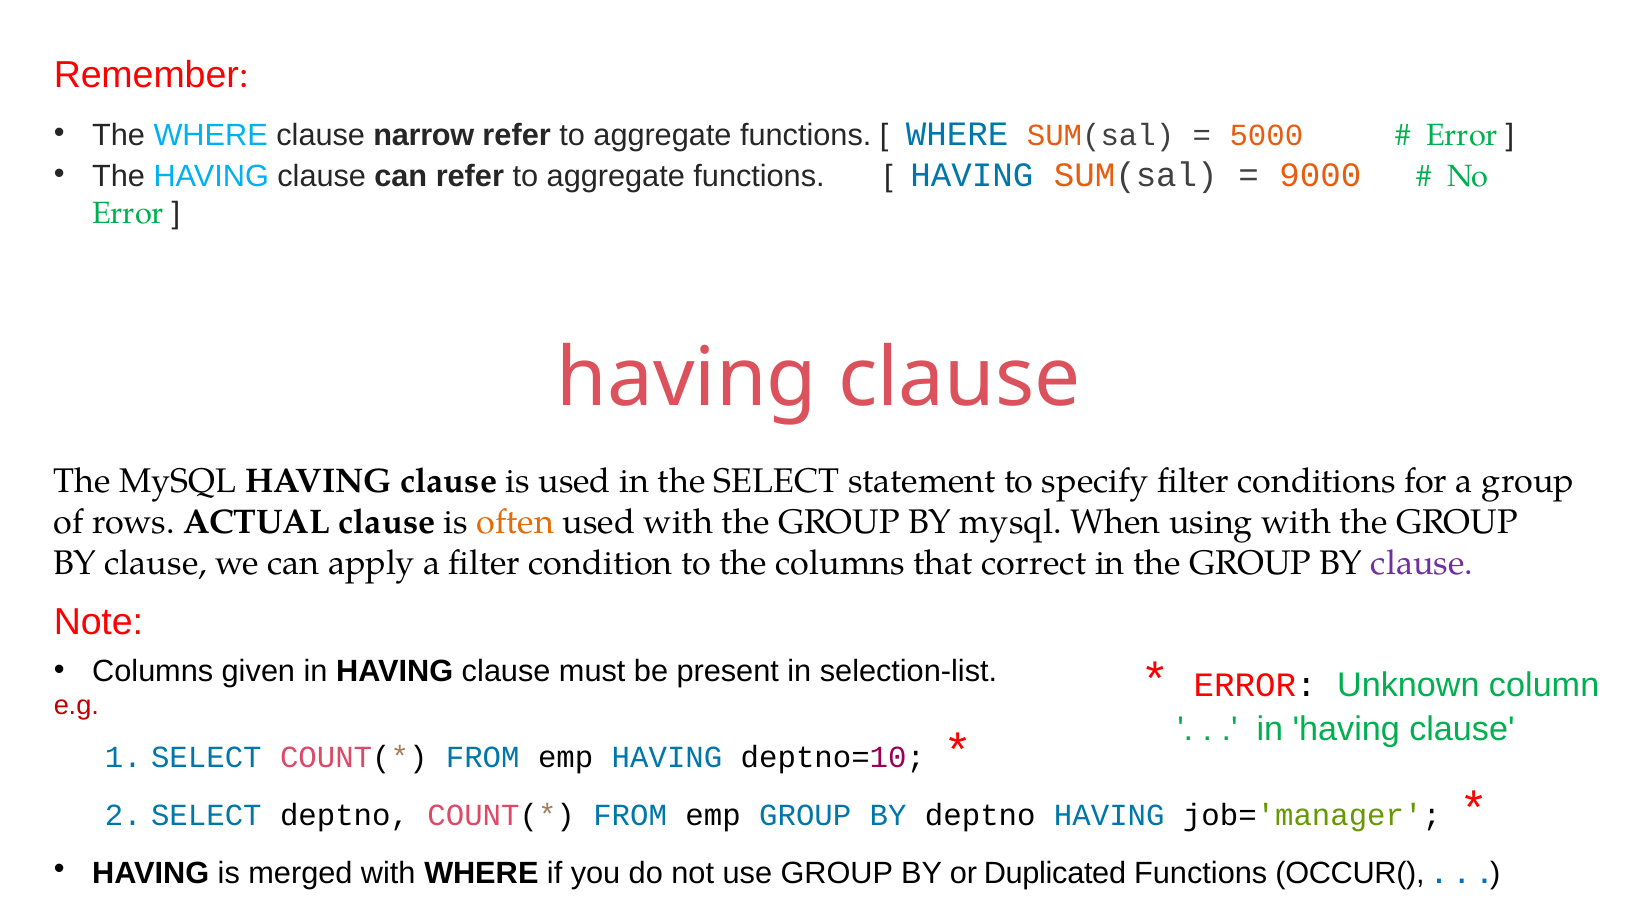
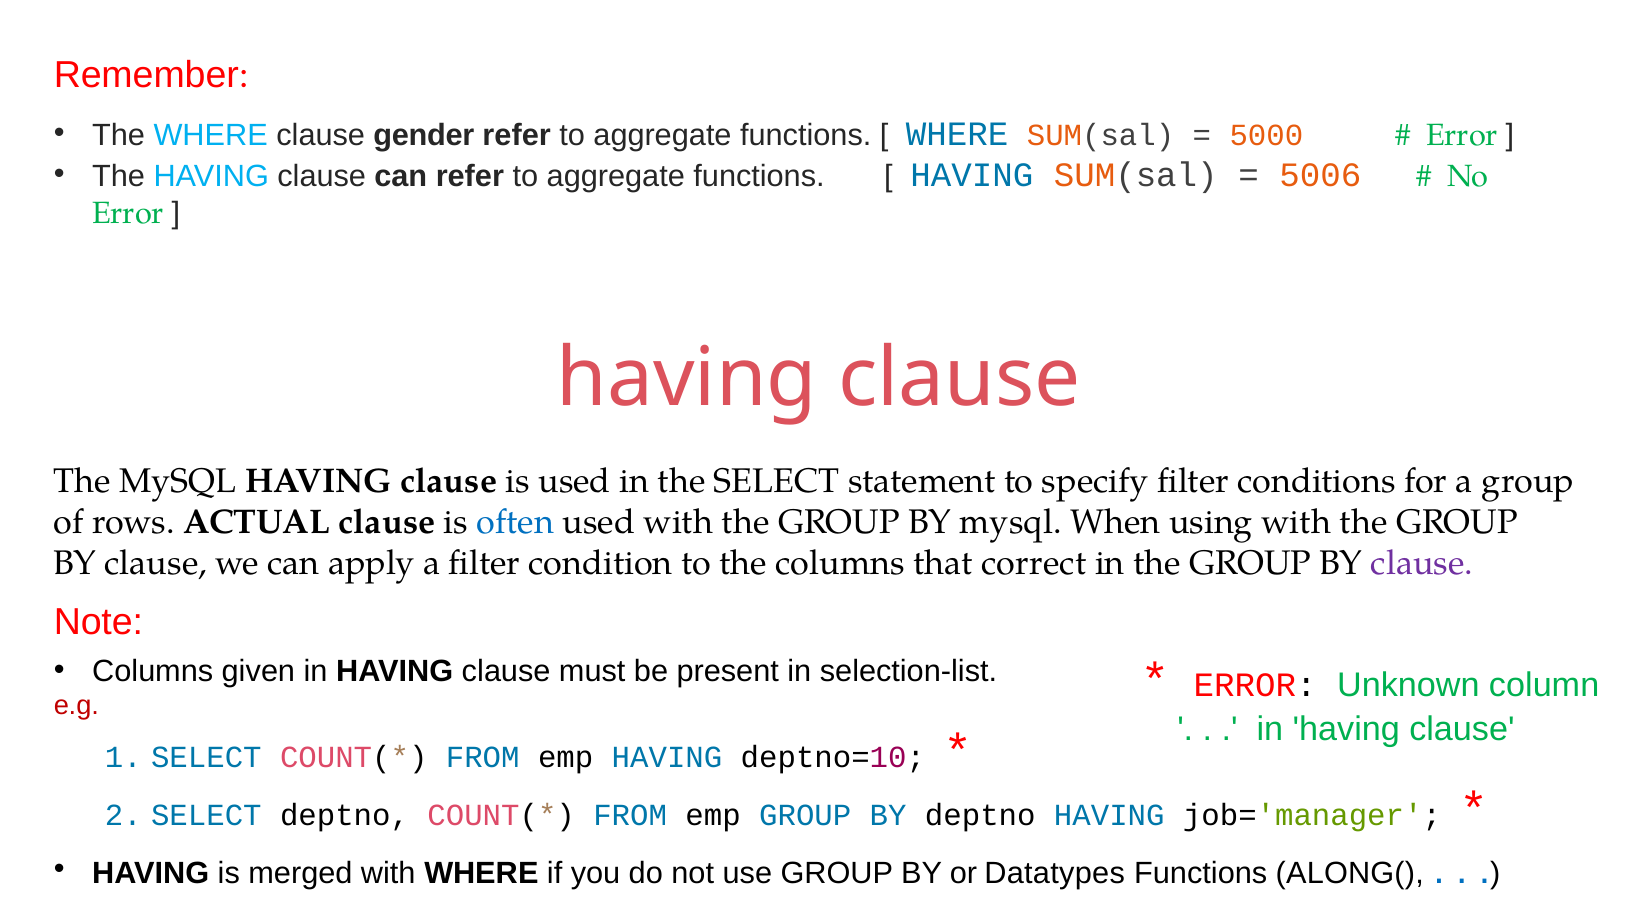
narrow: narrow -> gender (424, 135)
9000: 9000 -> 5006 (1320, 175)
often colour: orange -> blue (515, 523)
Duplicated: Duplicated -> Datatypes (1055, 874)
OCCUR(: OCCUR( -> ALONG( (1350, 874)
